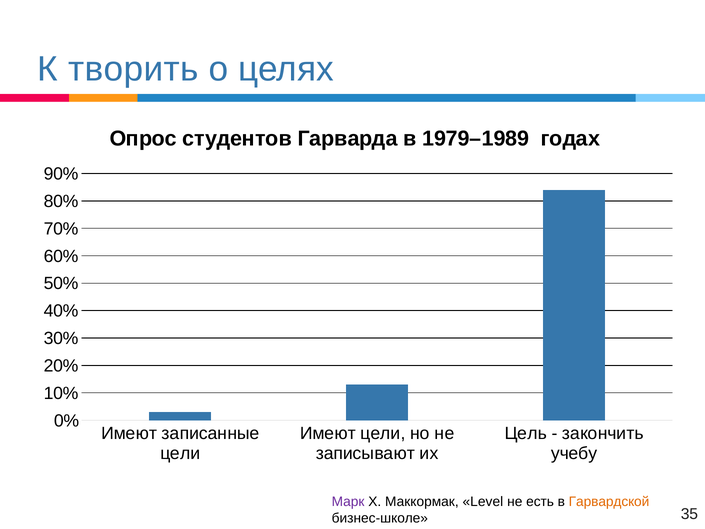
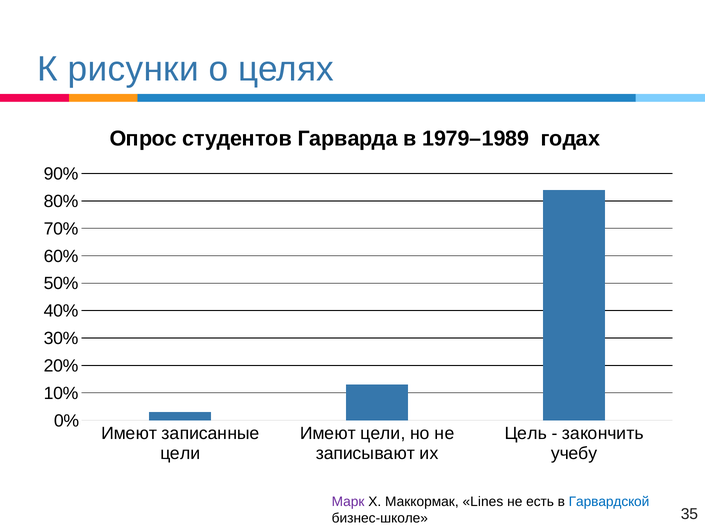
творить: творить -> рисунки (133, 69)
Level: Level -> Lines (483, 502)
Гарвардской colour: orange -> blue (609, 502)
